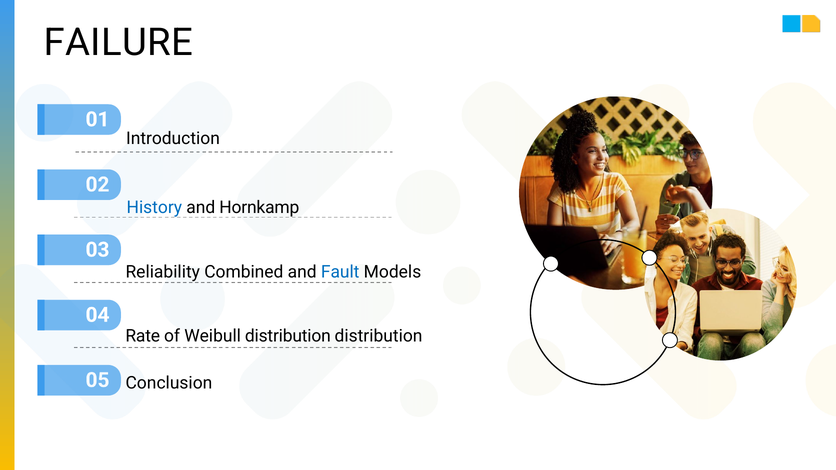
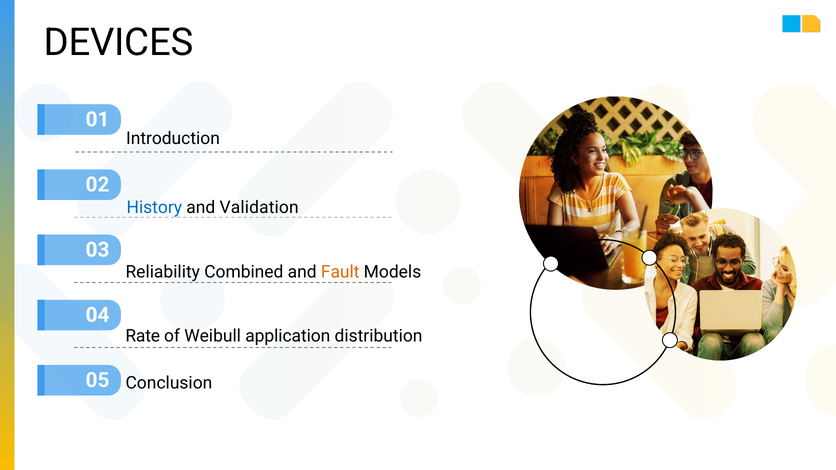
FAILURE: FAILURE -> DEVICES (119, 43)
Hornkamp: Hornkamp -> Validation (259, 208)
Fault colour: blue -> orange (340, 272)
Weibull distribution: distribution -> application (288, 336)
